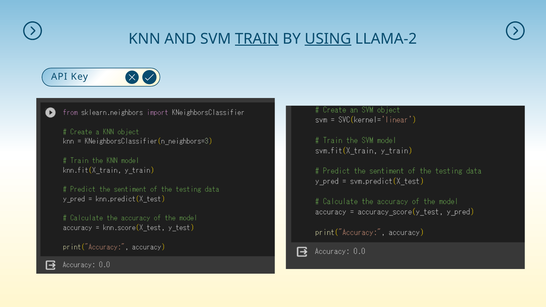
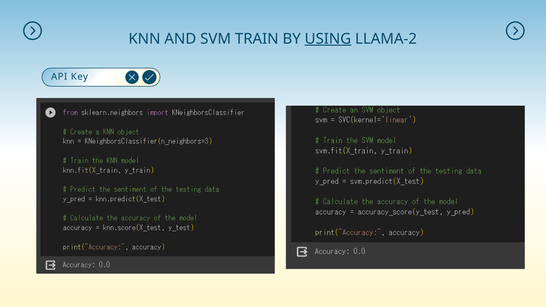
TRAIN underline: present -> none (257, 39)
